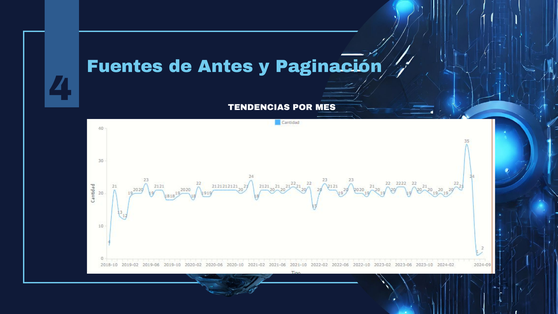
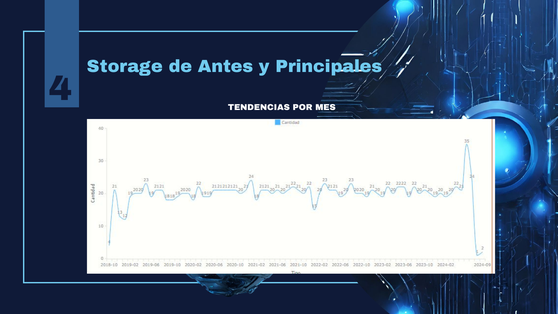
Fuentes: Fuentes -> Storage (125, 66)
Paginación: Paginación -> Principales (329, 66)
